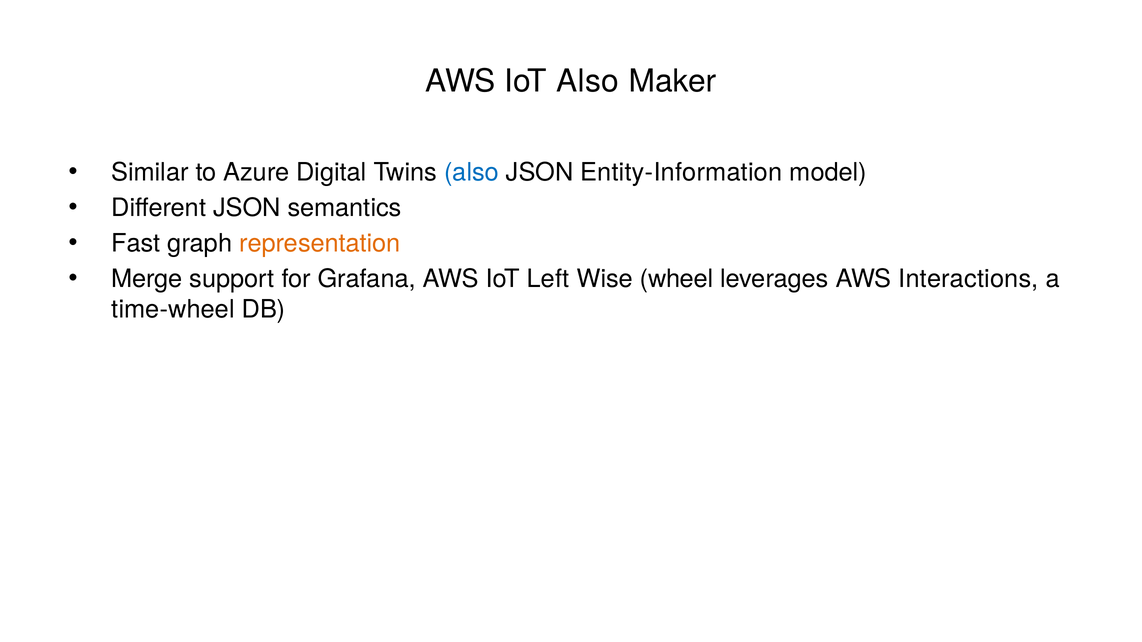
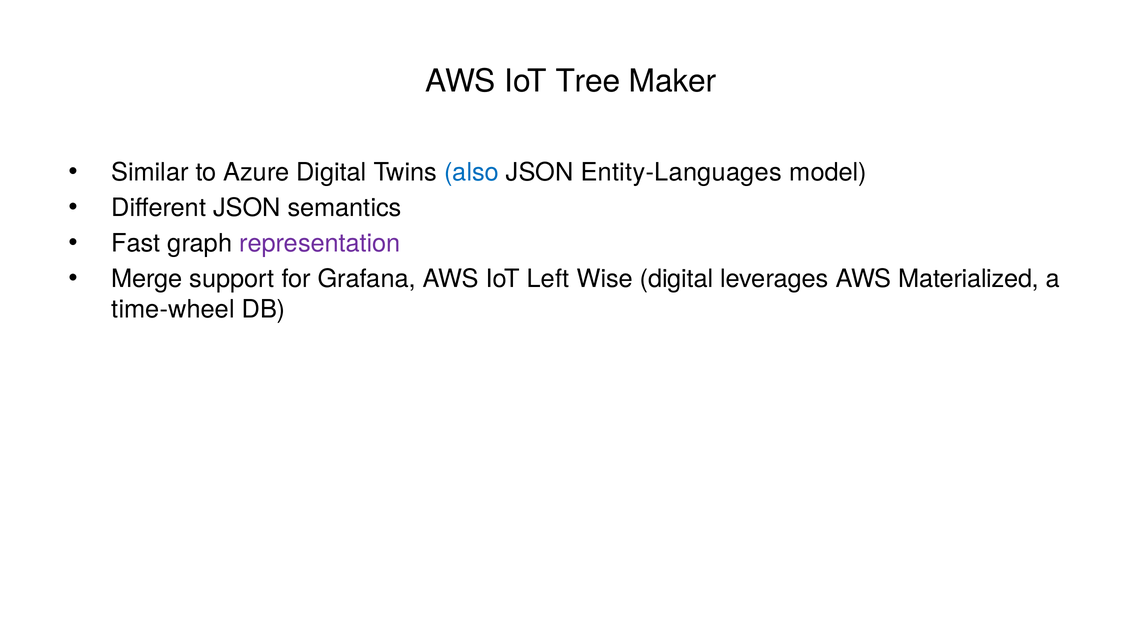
IoT Also: Also -> Tree (588, 81)
Entity-Information: Entity-Information -> Entity-Languages (681, 173)
representation colour: orange -> purple (320, 244)
Wise wheel: wheel -> digital (677, 279)
Interactions: Interactions -> Materialized (969, 279)
